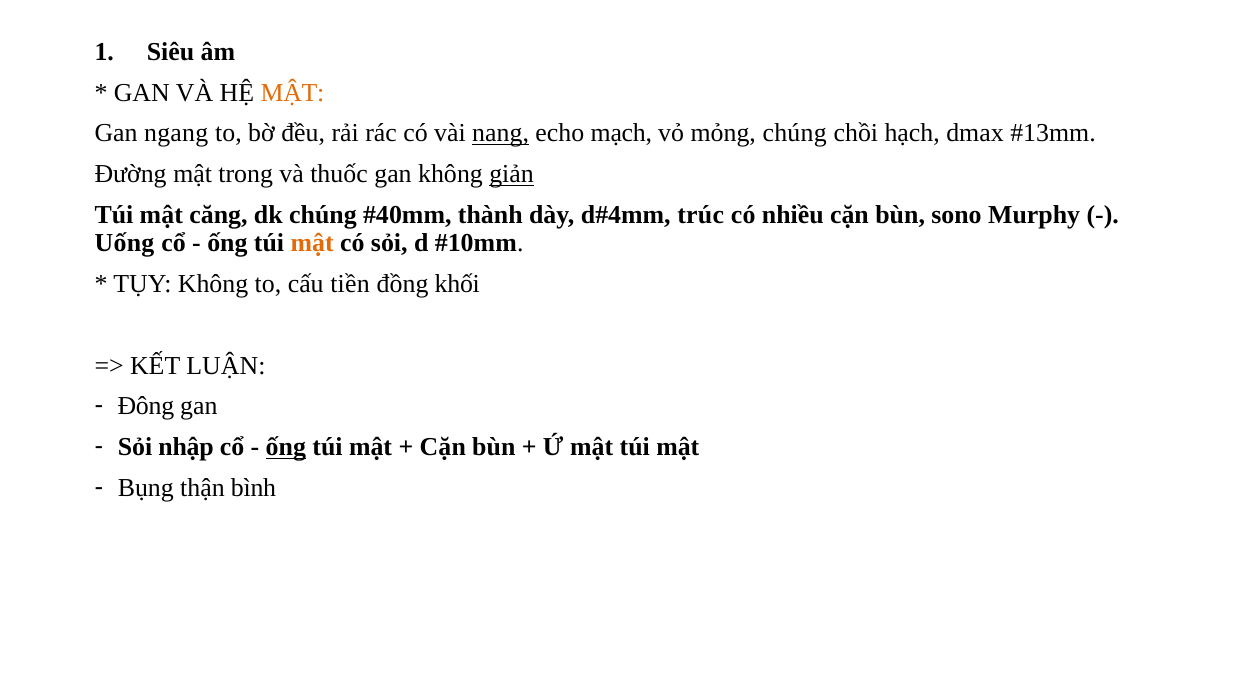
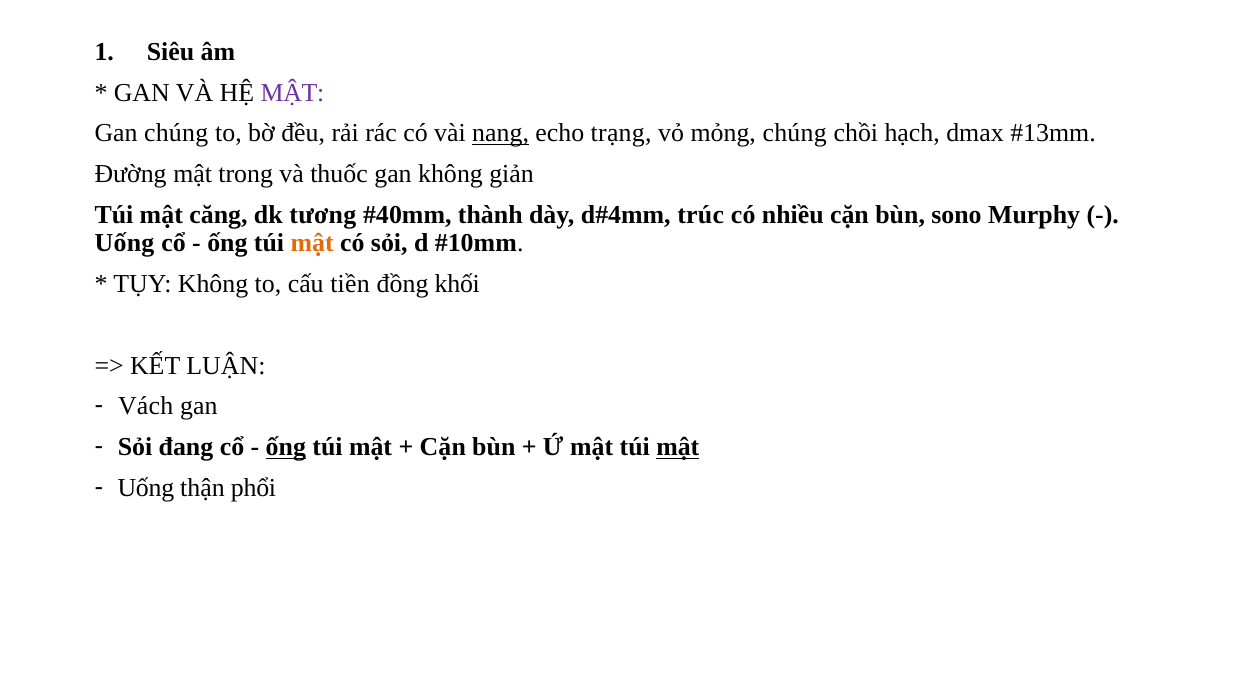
MẬT colour: orange -> purple (293, 92)
Gan ngang: ngang -> chúng (176, 133)
mạch: mạch -> trạng (621, 133)
giản underline: present -> none (512, 174)
dk chúng: chúng -> tương (323, 215)
Đông: Đông -> Vách (146, 406)
nhập: nhập -> đang (186, 447)
mật underline: none -> present (678, 447)
Bụng: Bụng -> Uống (146, 488)
bình: bình -> phổi (254, 488)
